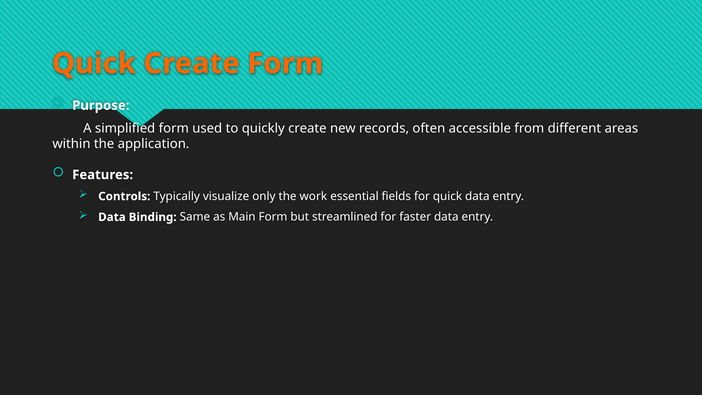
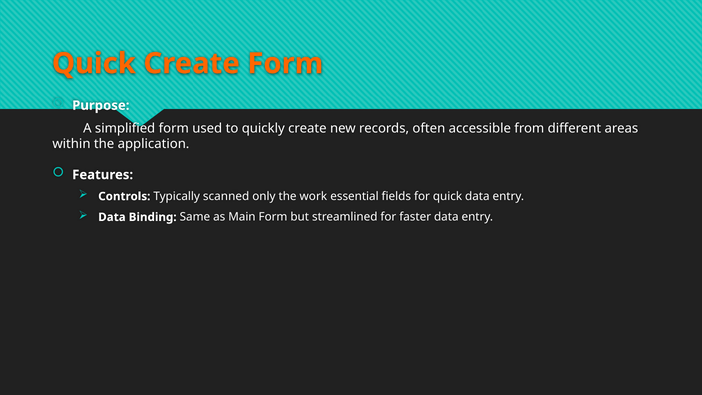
visualize: visualize -> scanned (226, 196)
